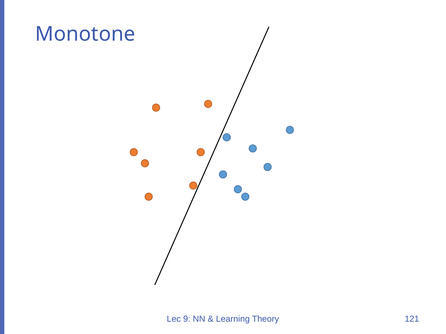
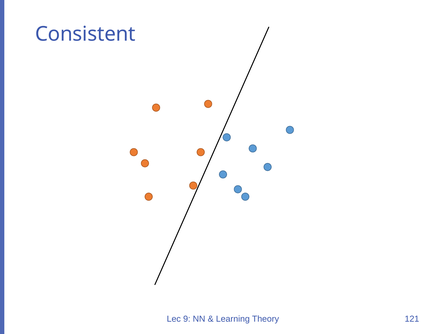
Monotone: Monotone -> Consistent (85, 34)
